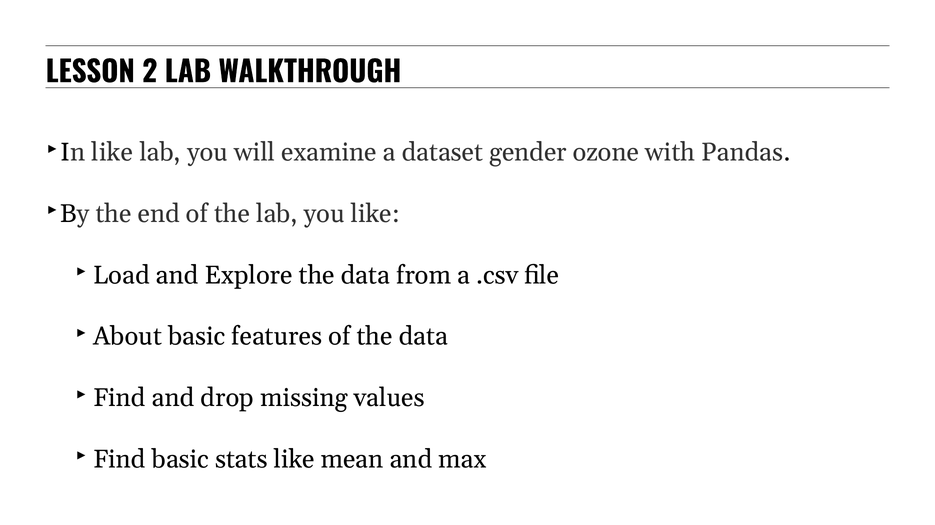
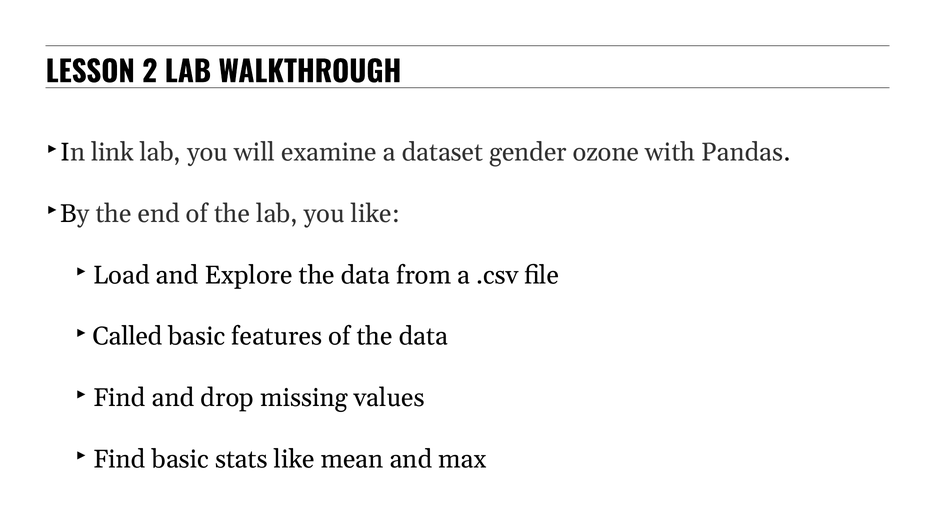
In like: like -> link (113, 152)
About: About -> Called (128, 337)
